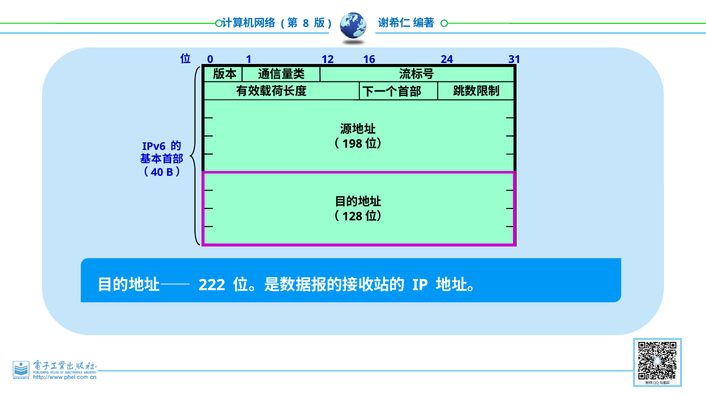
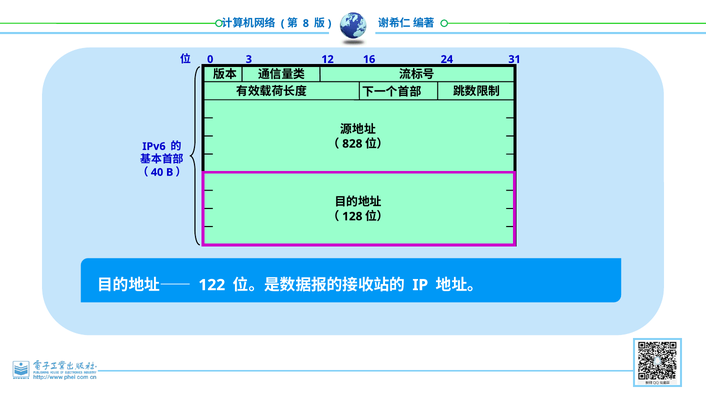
1: 1 -> 3 (249, 59)
198: 198 -> 828 (352, 144)
222: 222 -> 122 (212, 285)
